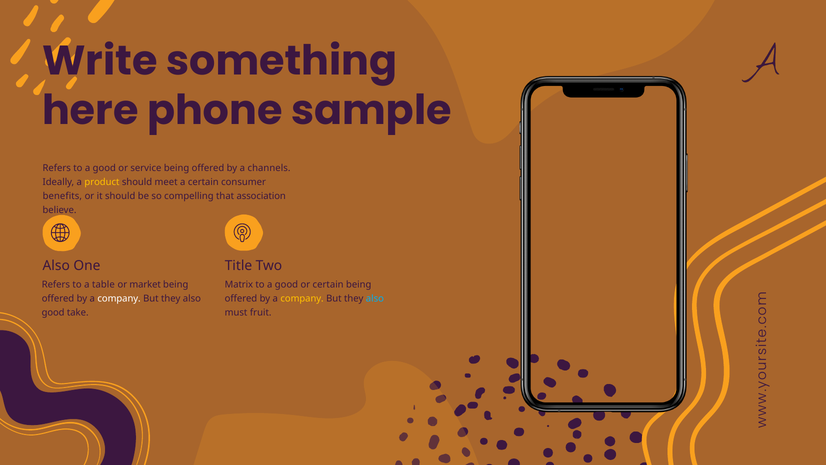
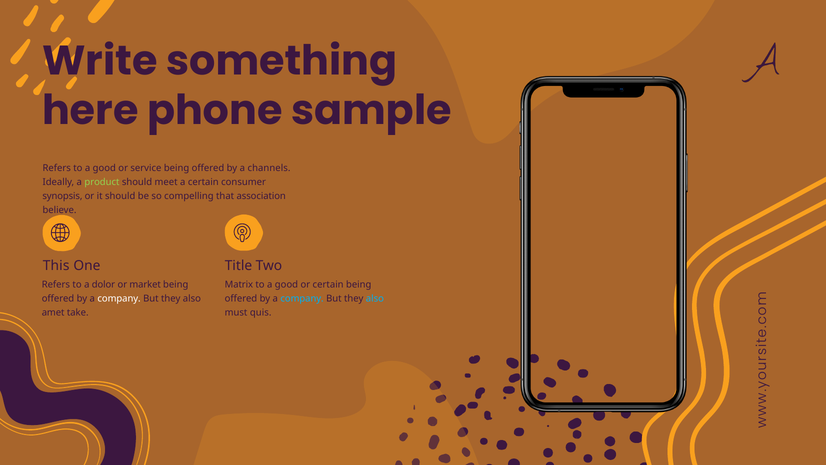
product colour: yellow -> light green (102, 182)
benefits: benefits -> synopsis (62, 196)
Also: Also -> This (56, 266)
table: table -> dolor (103, 284)
company colour: yellow -> light blue (302, 298)
good: good -> amet (53, 312)
fruit: fruit -> quis (261, 312)
